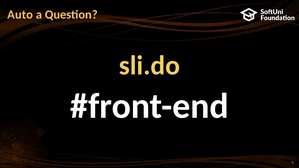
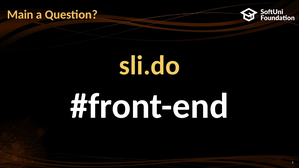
Auto: Auto -> Main (20, 15)
